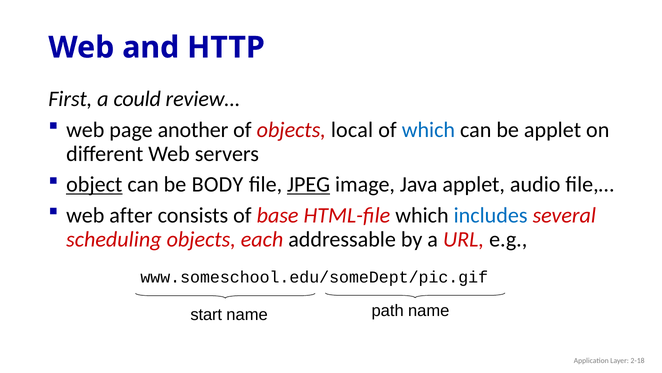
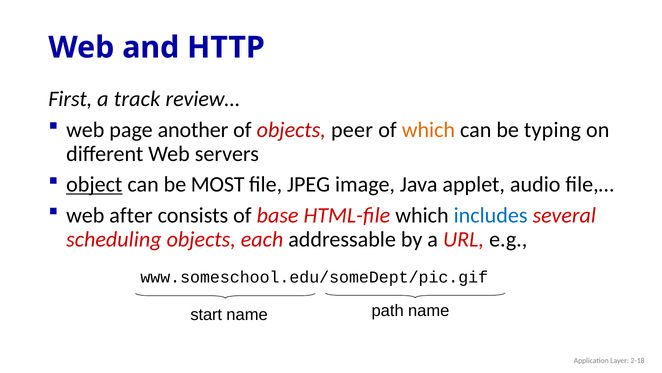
could: could -> track (137, 99)
local: local -> peer (352, 130)
which colour: blue -> orange (428, 130)
be applet: applet -> typing (552, 130)
BODY: BODY -> MOST (218, 184)
JPEG underline: present -> none (309, 184)
